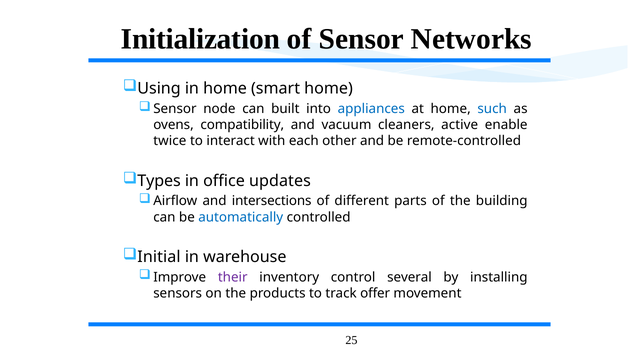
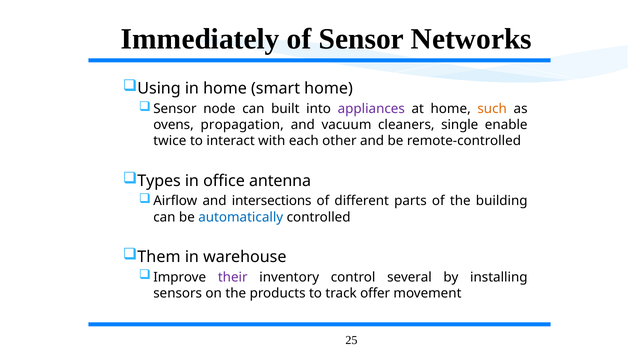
Initialization: Initialization -> Immediately (200, 39)
appliances colour: blue -> purple (371, 109)
such colour: blue -> orange (492, 109)
compatibility: compatibility -> propagation (242, 125)
active: active -> single (460, 125)
updates: updates -> antenna (280, 181)
Initial: Initial -> Them (159, 257)
